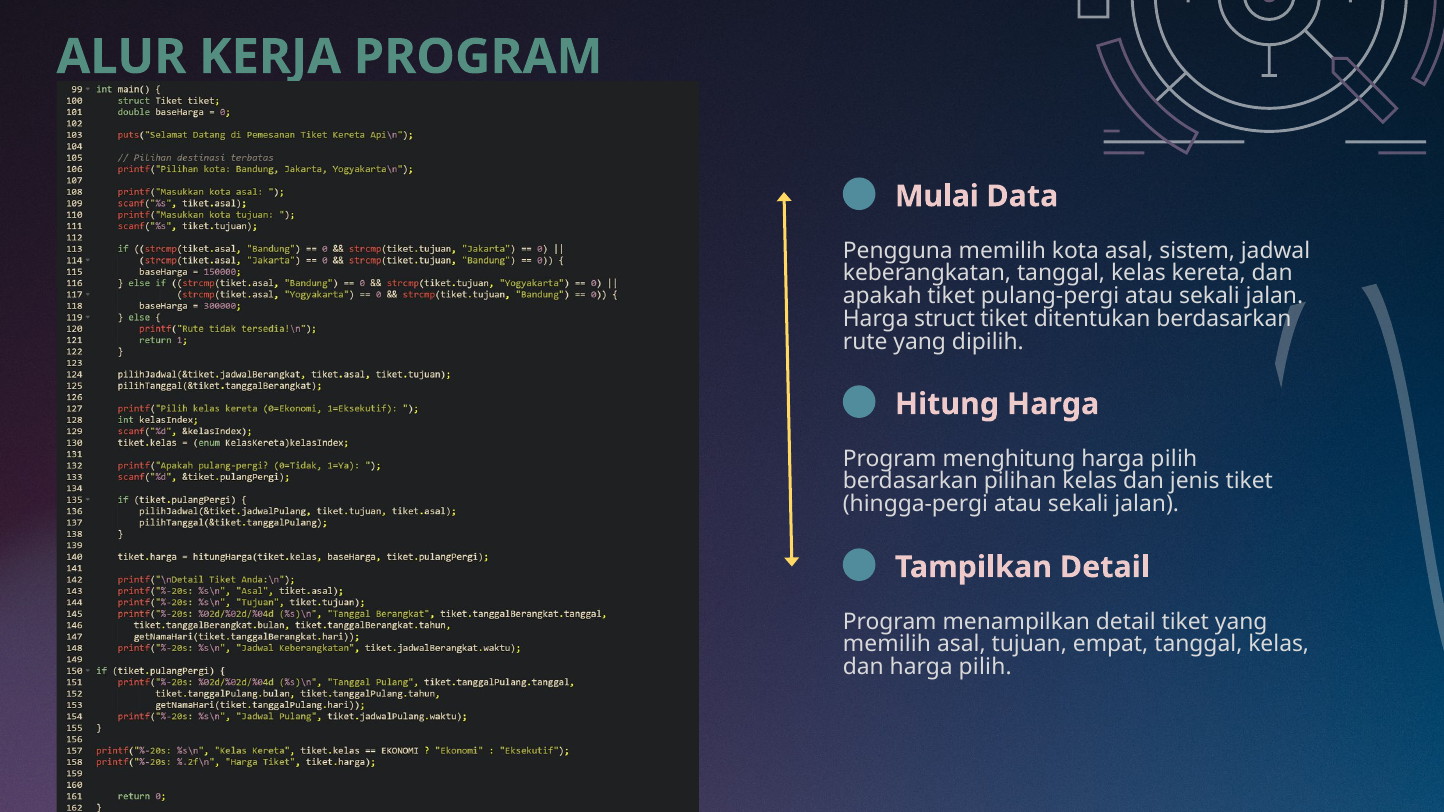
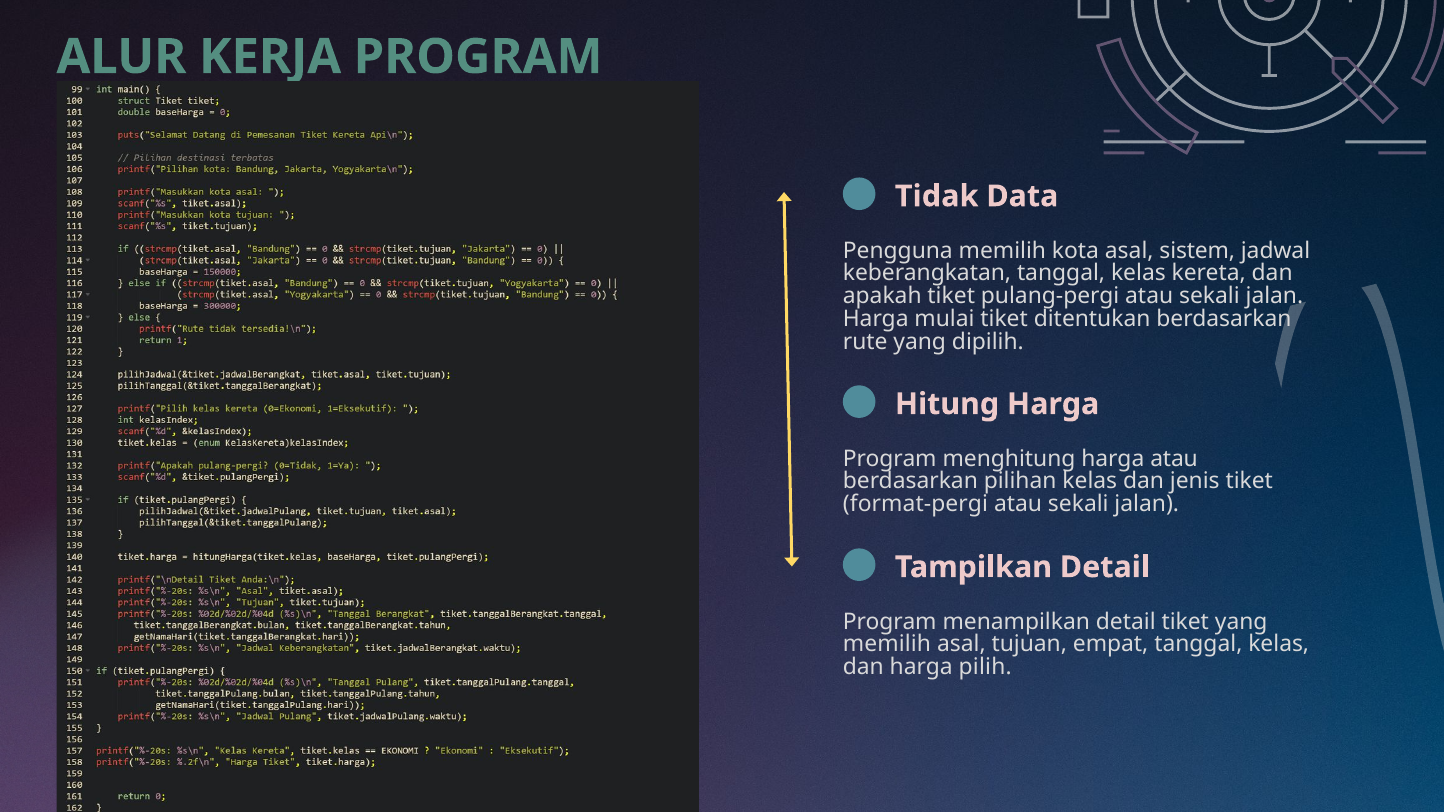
Mulai: Mulai -> Tidak (937, 196)
struct: struct -> mulai (945, 319)
menghitung harga pilih: pilih -> atau (1174, 459)
hingga-pergi: hingga-pergi -> format-pergi (915, 504)
